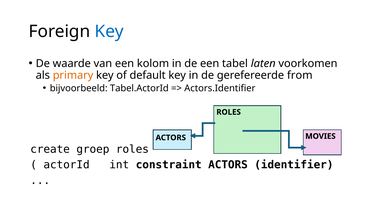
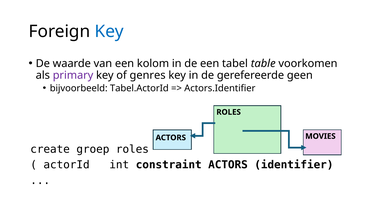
laten: laten -> table (263, 64)
primary colour: orange -> purple (73, 75)
default: default -> genres (148, 75)
from: from -> geen (300, 75)
